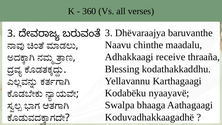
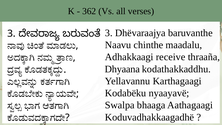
360: 360 -> 362 (89, 11)
Blessing: Blessing -> Dhyaana (122, 69)
